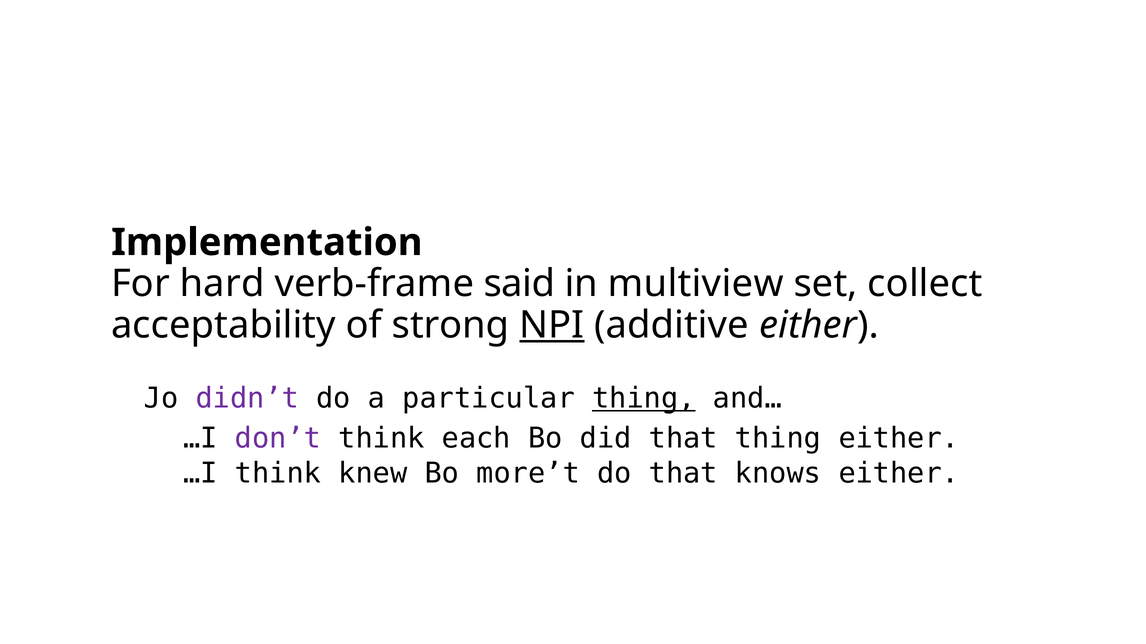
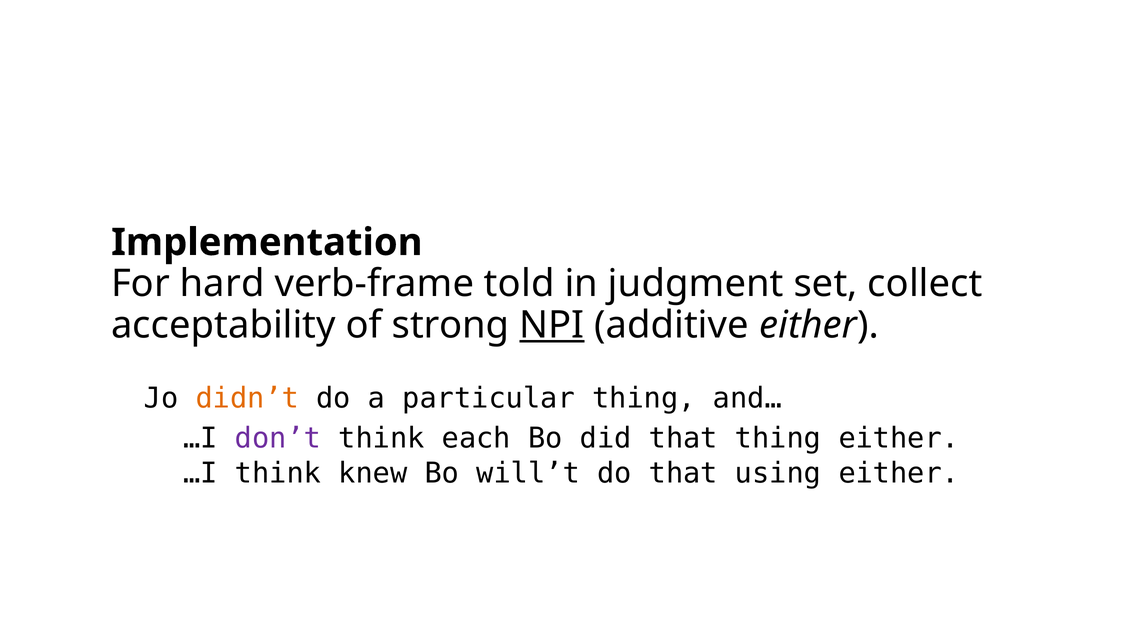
said: said -> told (519, 284)
multiview: multiview -> judgment (696, 284)
didn’t colour: purple -> orange (247, 399)
thing underline: present -> none (644, 399)
more’t: more’t -> will’t (528, 474)
knows: knows -> using (778, 474)
